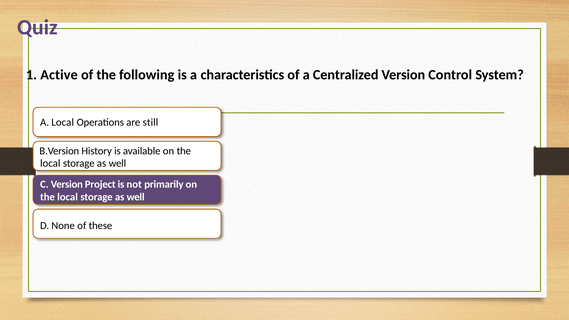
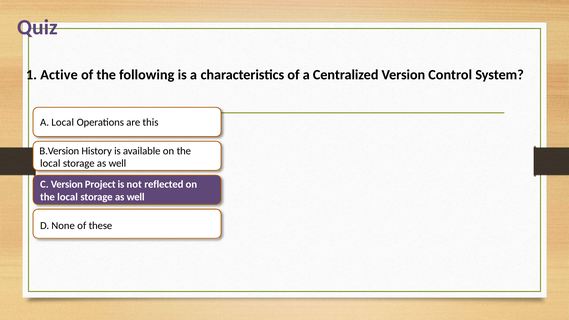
still: still -> this (150, 122)
primarily: primarily -> reflected (164, 184)
